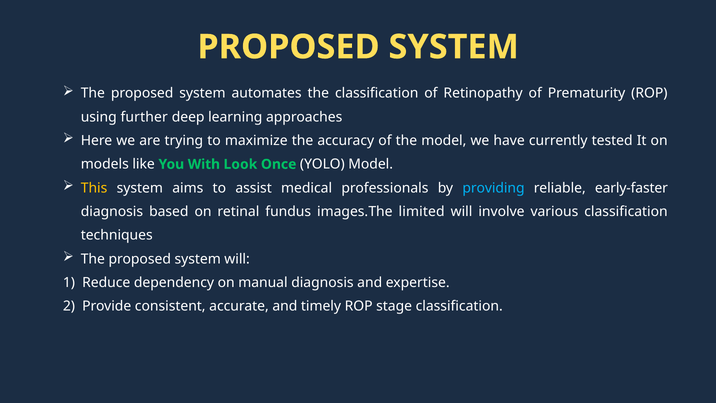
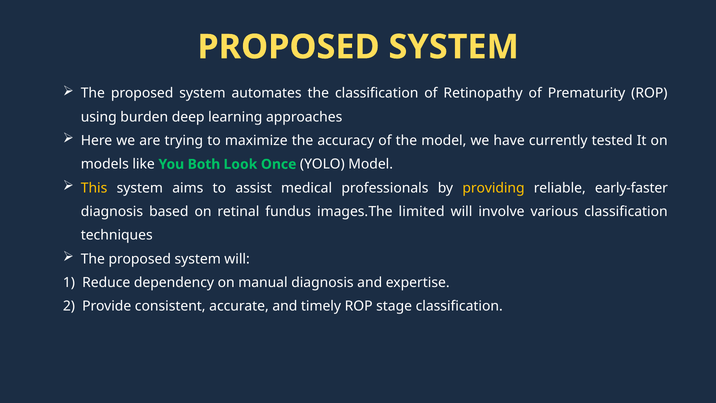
further: further -> burden (144, 117)
With: With -> Both (204, 164)
providing colour: light blue -> yellow (494, 188)
